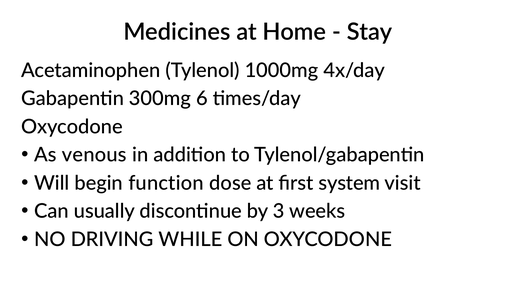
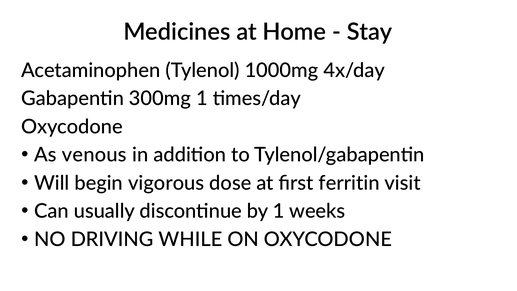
300mg 6: 6 -> 1 (202, 99)
function: function -> vigorous (166, 183)
system: system -> ferritin (349, 183)
by 3: 3 -> 1 (279, 211)
